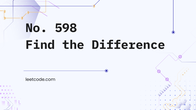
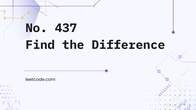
598: 598 -> 437 (66, 28)
